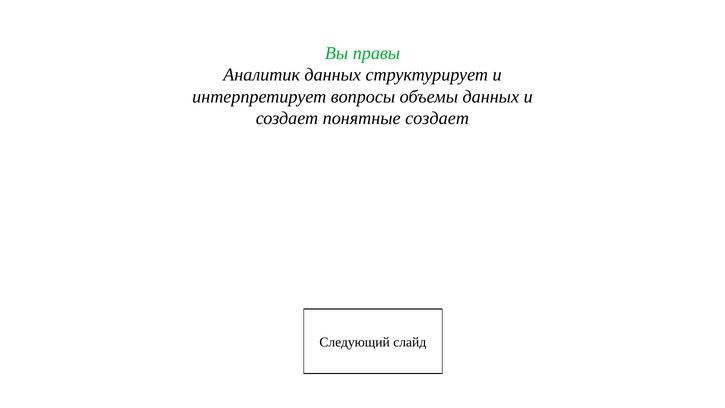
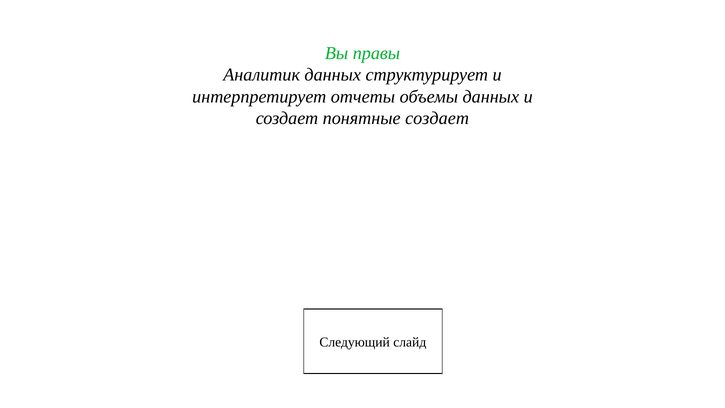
вопросы: вопросы -> отчеты (363, 97)
